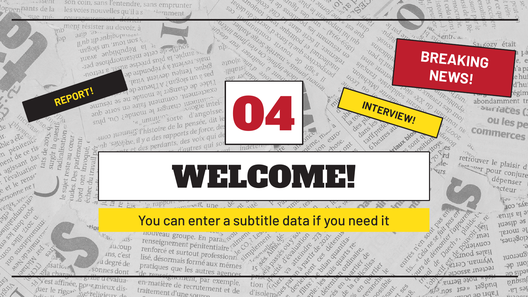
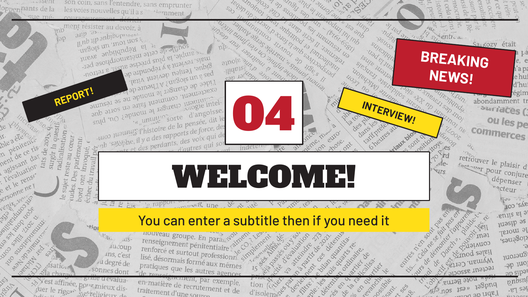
data: data -> then (296, 221)
